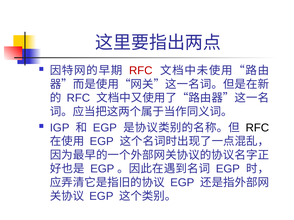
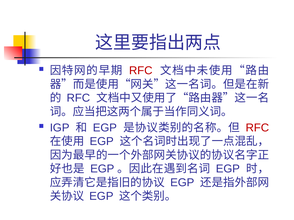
RFC colour: black -> red (257, 128)
